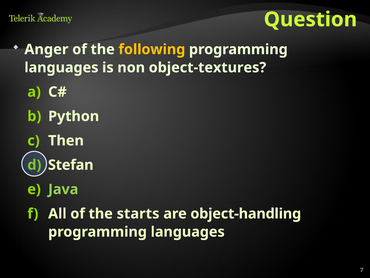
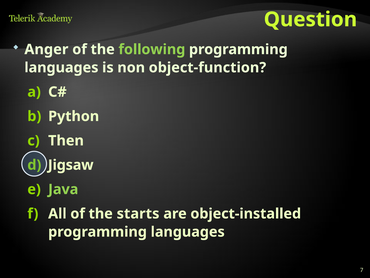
following colour: yellow -> light green (152, 49)
object-textures: object-textures -> object-function (207, 67)
Stefan: Stefan -> Jigsaw (71, 165)
object-handling: object-handling -> object-installed (246, 213)
